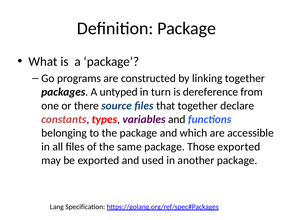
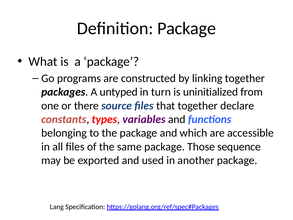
dereference: dereference -> uninitialized (211, 92)
Those exported: exported -> sequence (239, 147)
